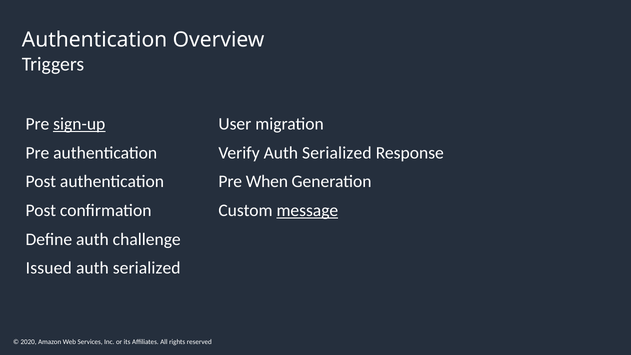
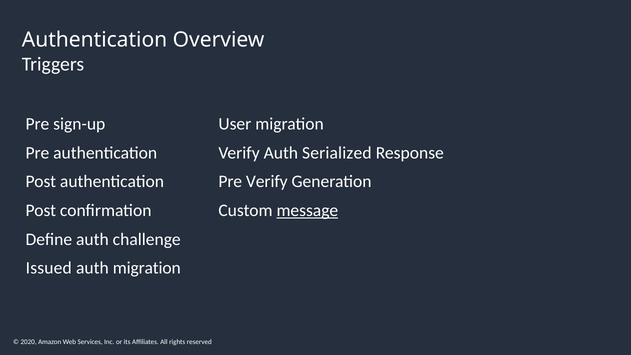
sign-up underline: present -> none (79, 124)
Pre When: When -> Verify (267, 182)
serialized: serialized -> migration (147, 268)
